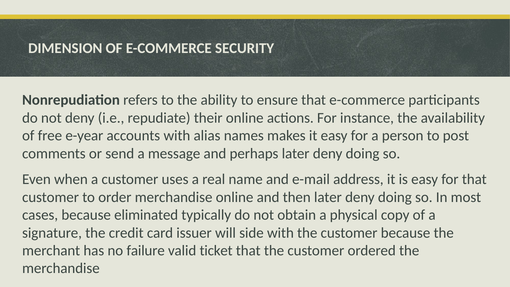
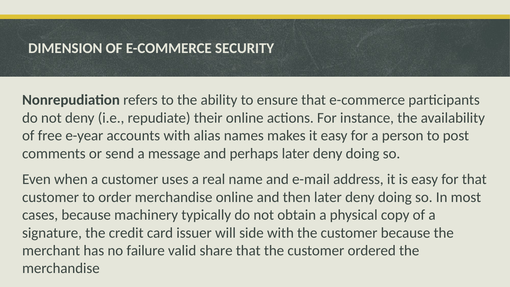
eliminated: eliminated -> machinery (146, 215)
ticket: ticket -> share (216, 250)
